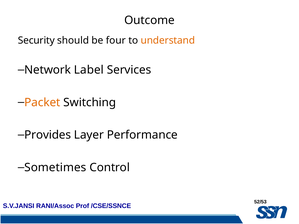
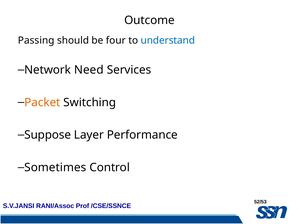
Security: Security -> Passing (36, 41)
understand colour: orange -> blue (168, 41)
Label: Label -> Need (89, 70)
Provides: Provides -> Suppose (48, 135)
